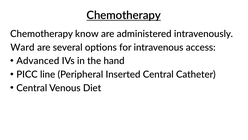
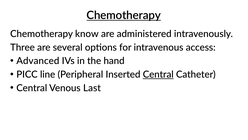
Ward: Ward -> Three (22, 47)
Central underline: none -> present (158, 74)
Diet: Diet -> Last (92, 88)
